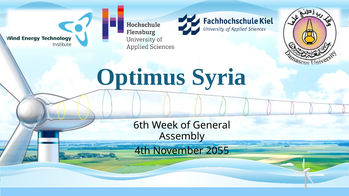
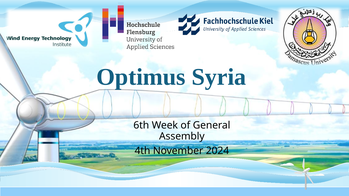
2055: 2055 -> 2024 (217, 151)
